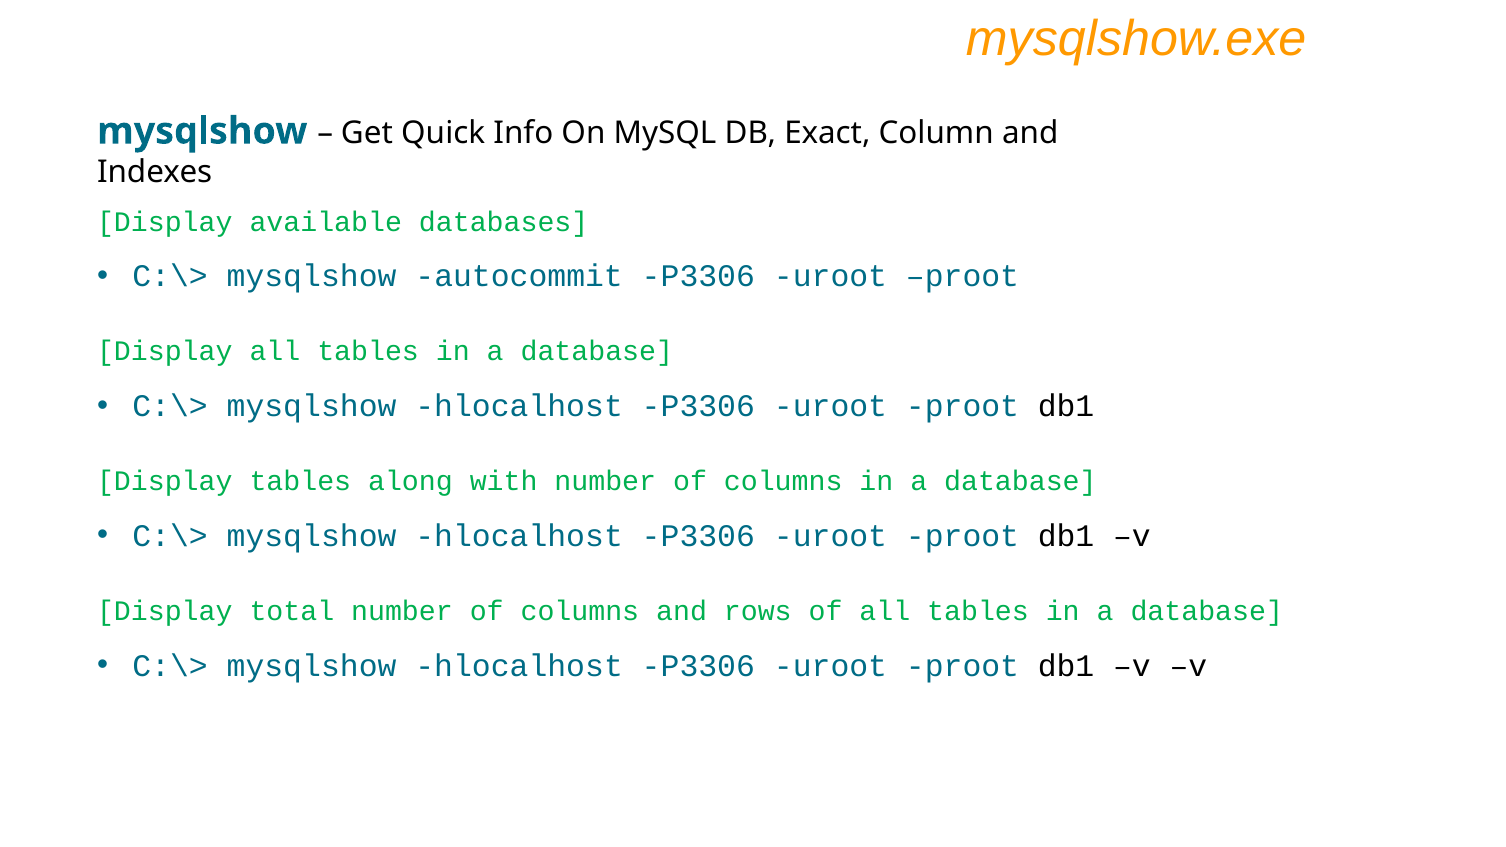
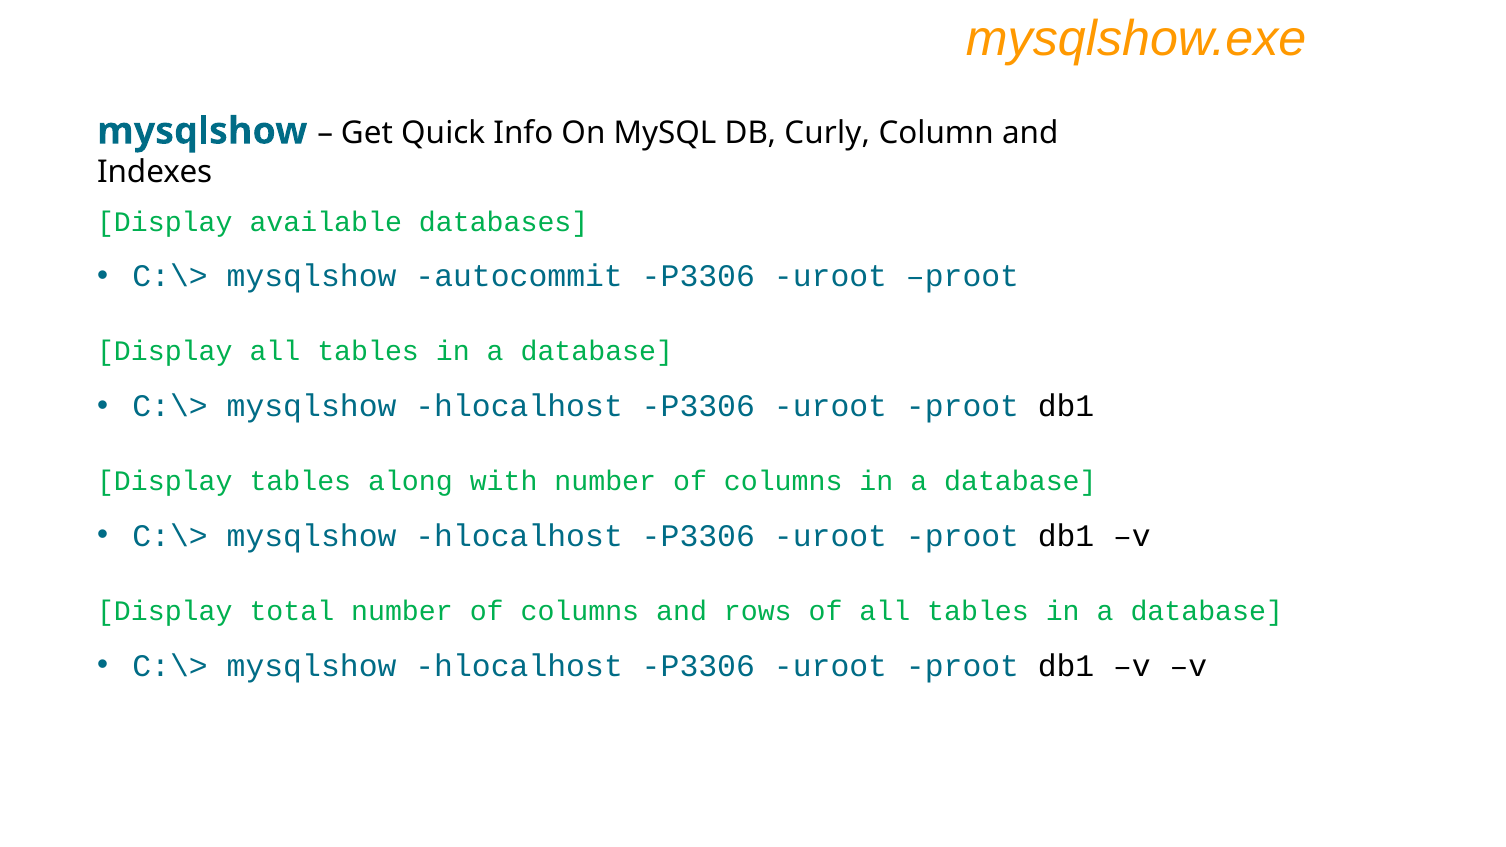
Exact: Exact -> Curly (827, 133)
